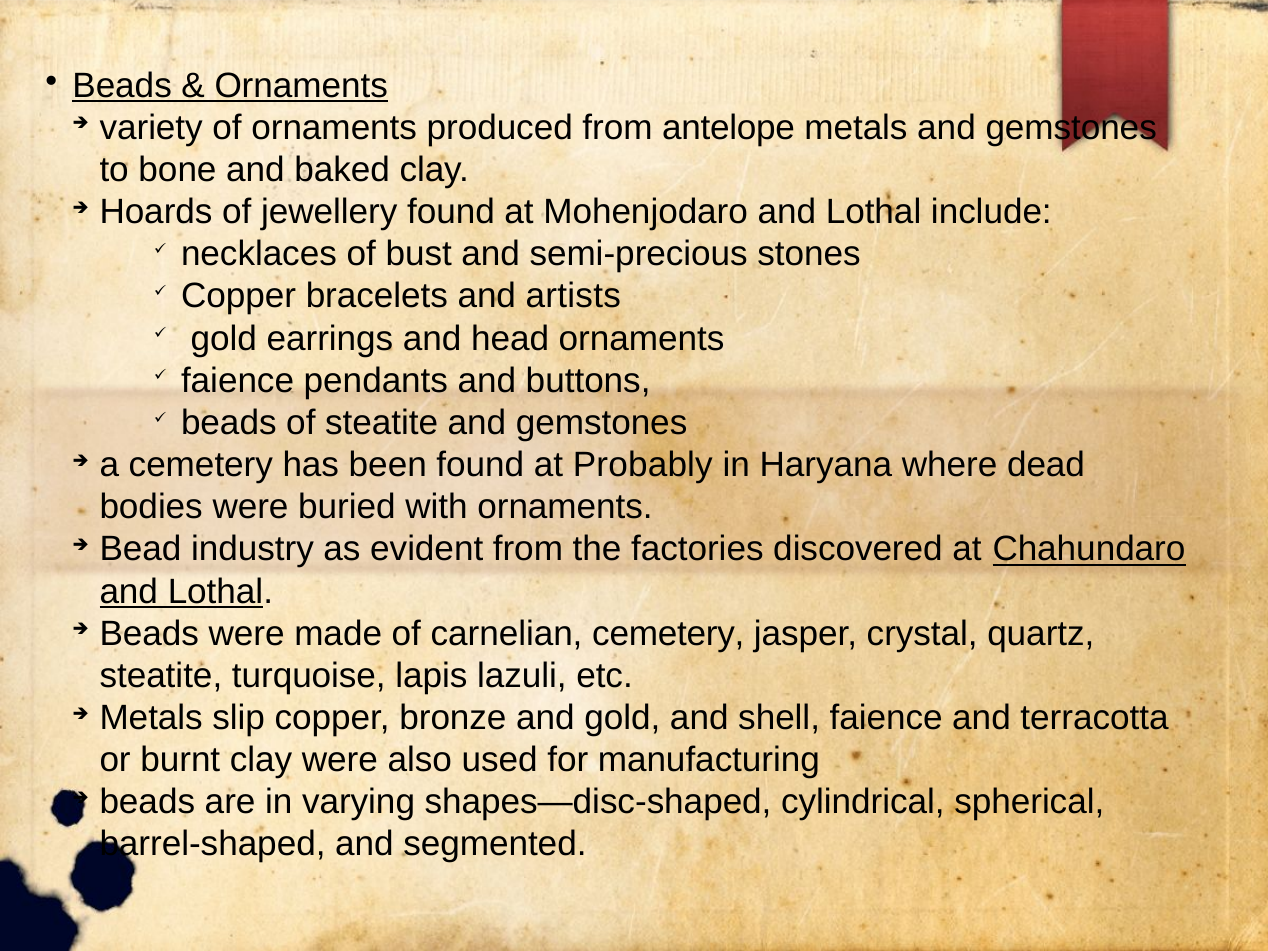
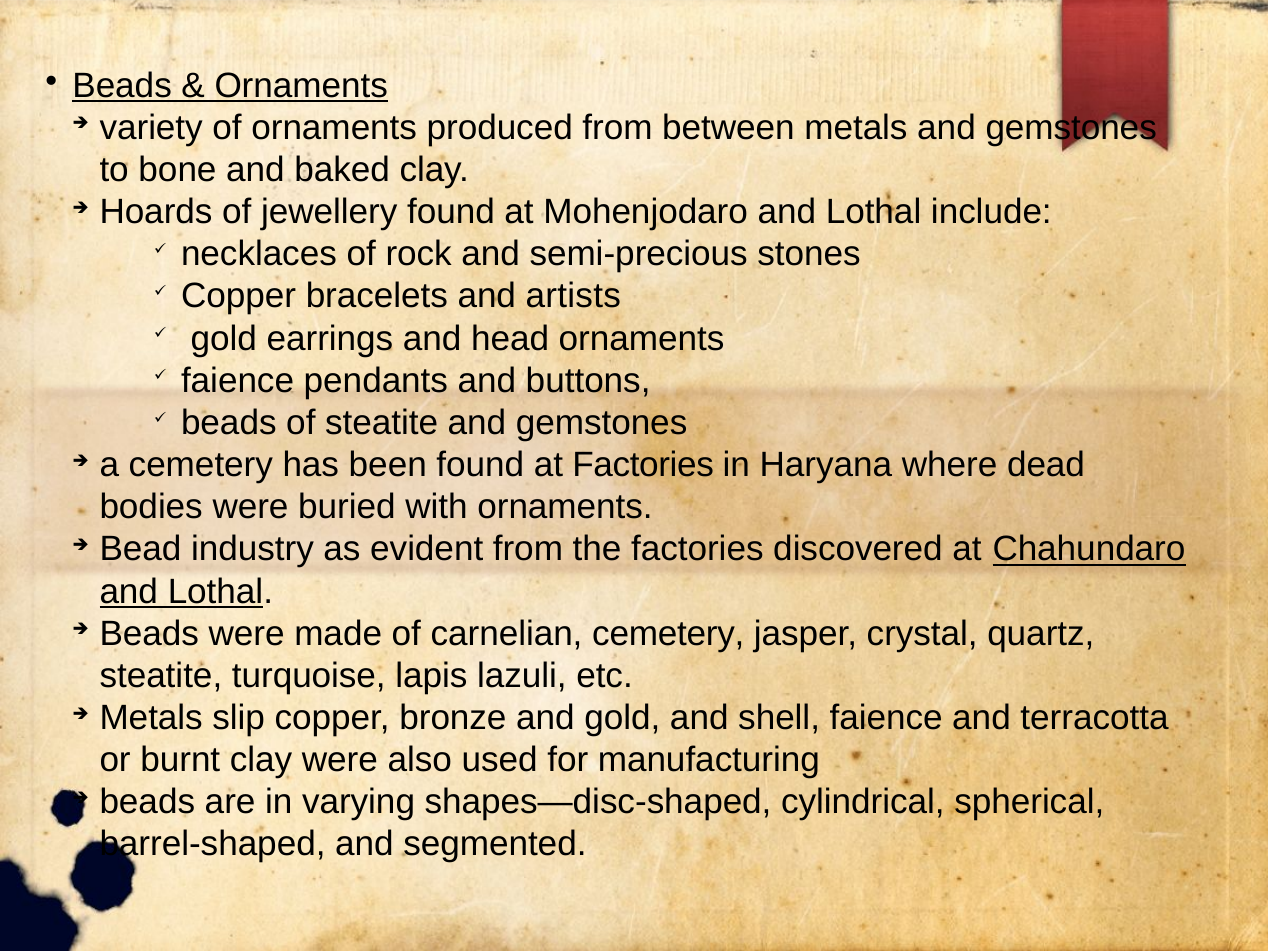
antelope: antelope -> between (728, 128)
bust: bust -> rock (419, 254)
at Probably: Probably -> Factories (643, 465)
